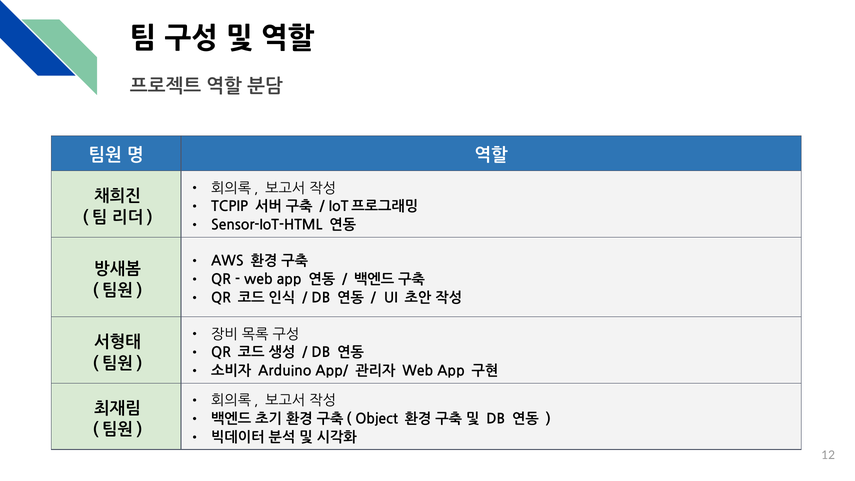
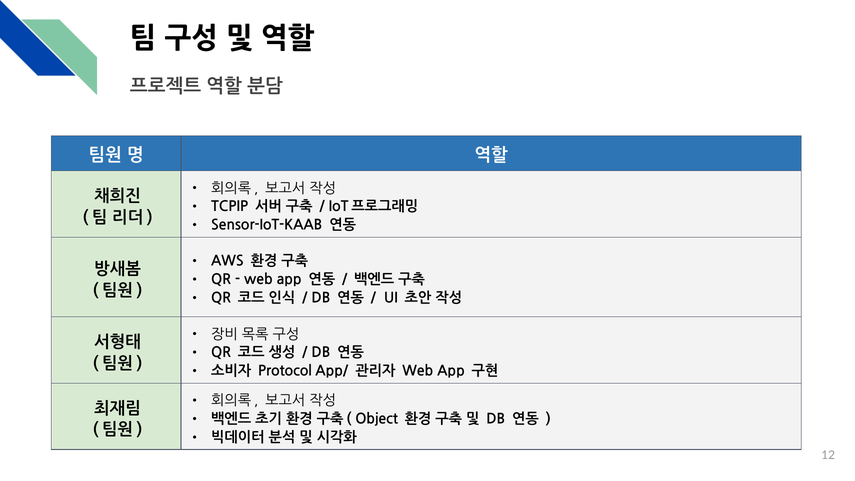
Sensor-IoT-HTML: Sensor-IoT-HTML -> Sensor-IoT-KAAB (267, 225)
Arduino: Arduino -> Protocol (285, 371)
